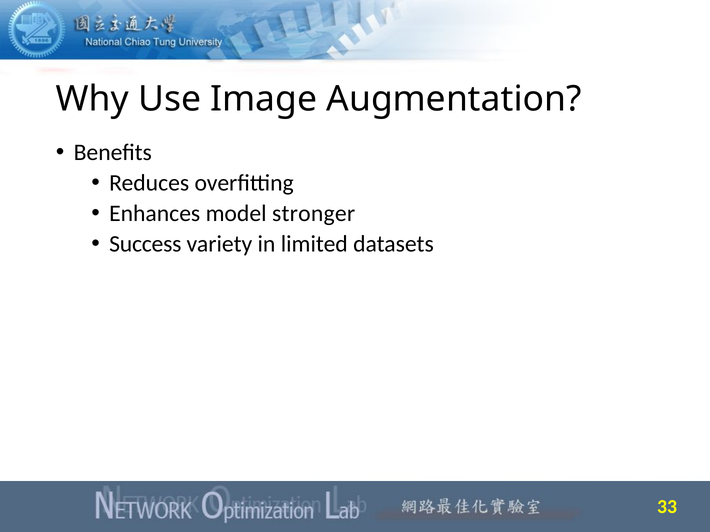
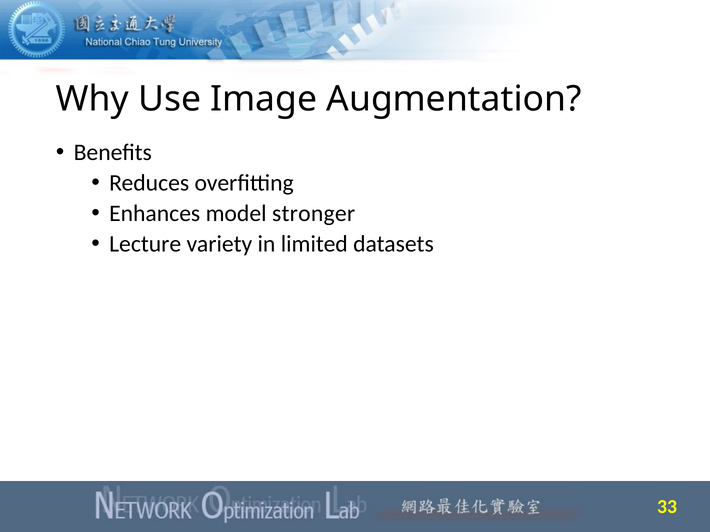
Success: Success -> Lecture (145, 244)
